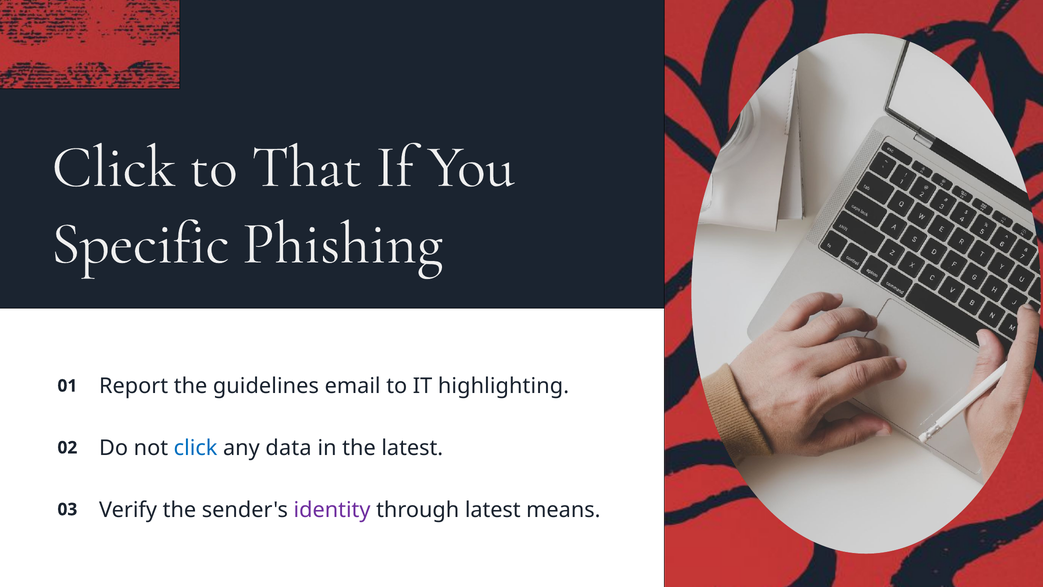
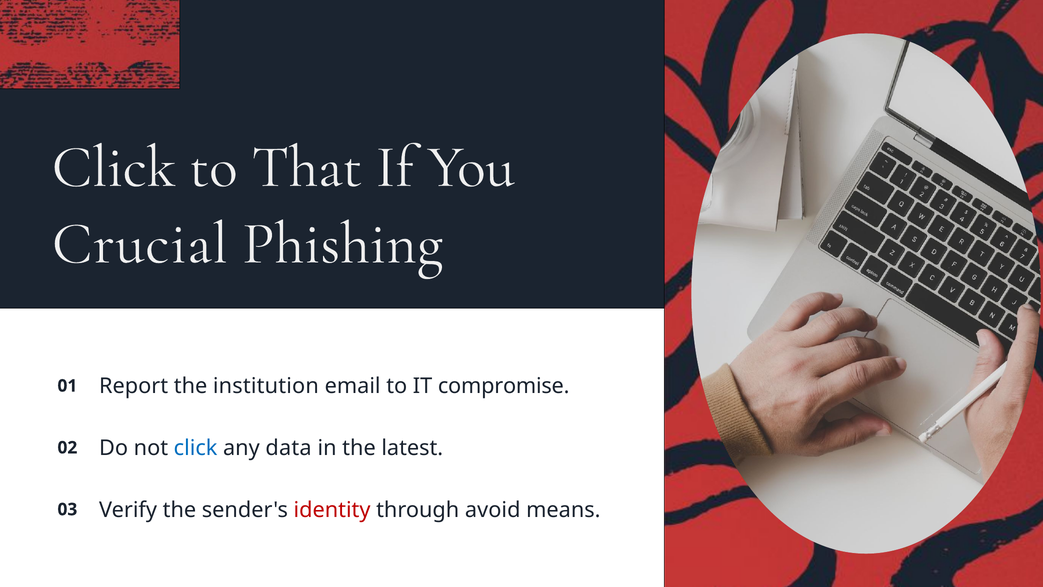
Specific: Specific -> Crucial (140, 243)
guidelines: guidelines -> institution (266, 386)
highlighting: highlighting -> compromise (504, 386)
identity colour: purple -> red (332, 510)
through latest: latest -> avoid (493, 510)
